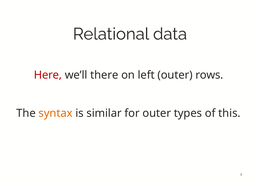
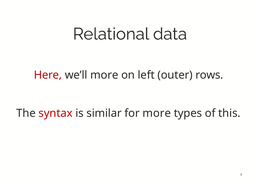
we’ll there: there -> more (104, 75)
syntax colour: orange -> red (56, 113)
for outer: outer -> more (157, 113)
